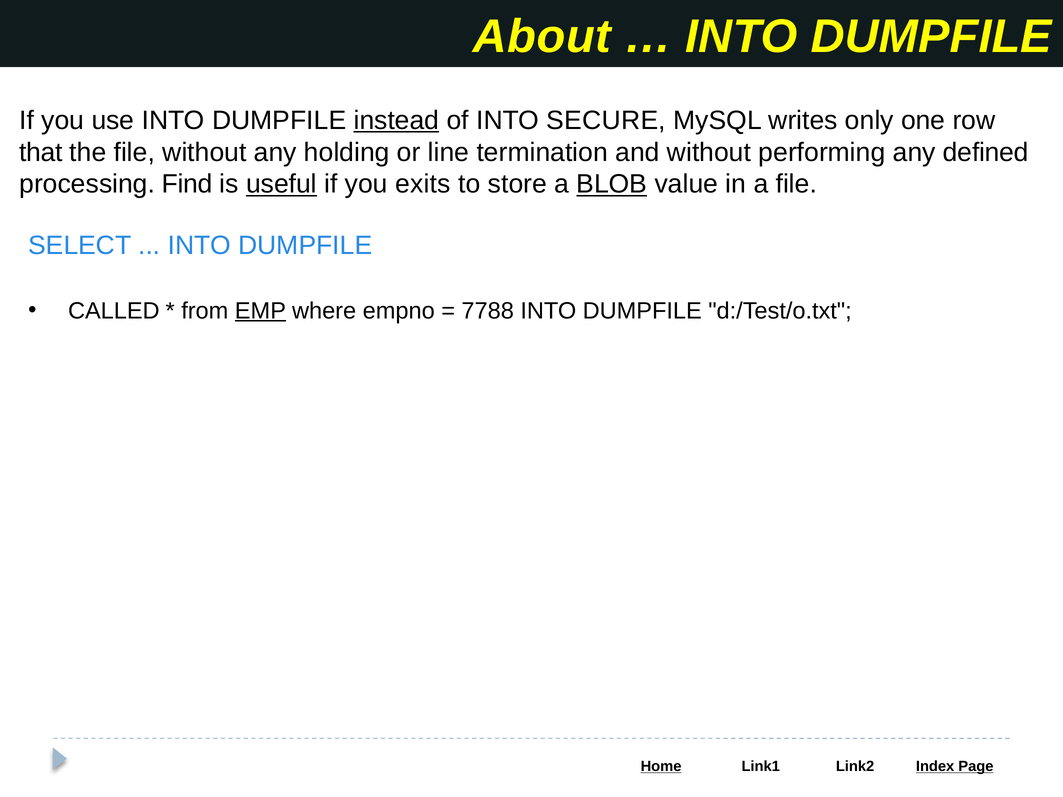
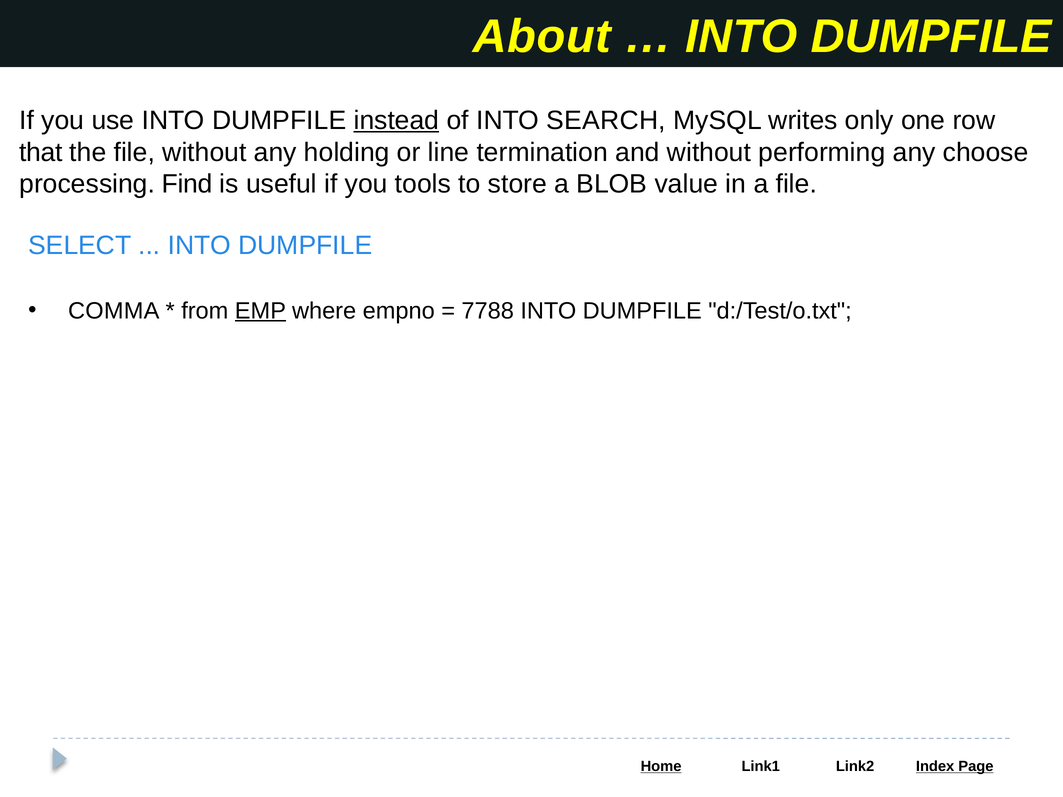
SECURE: SECURE -> SEARCH (606, 120)
defined: defined -> choose (986, 152)
useful underline: present -> none (281, 184)
exits: exits -> tools (423, 184)
BLOB underline: present -> none (612, 184)
CALLED: CALLED -> COMMA (114, 311)
